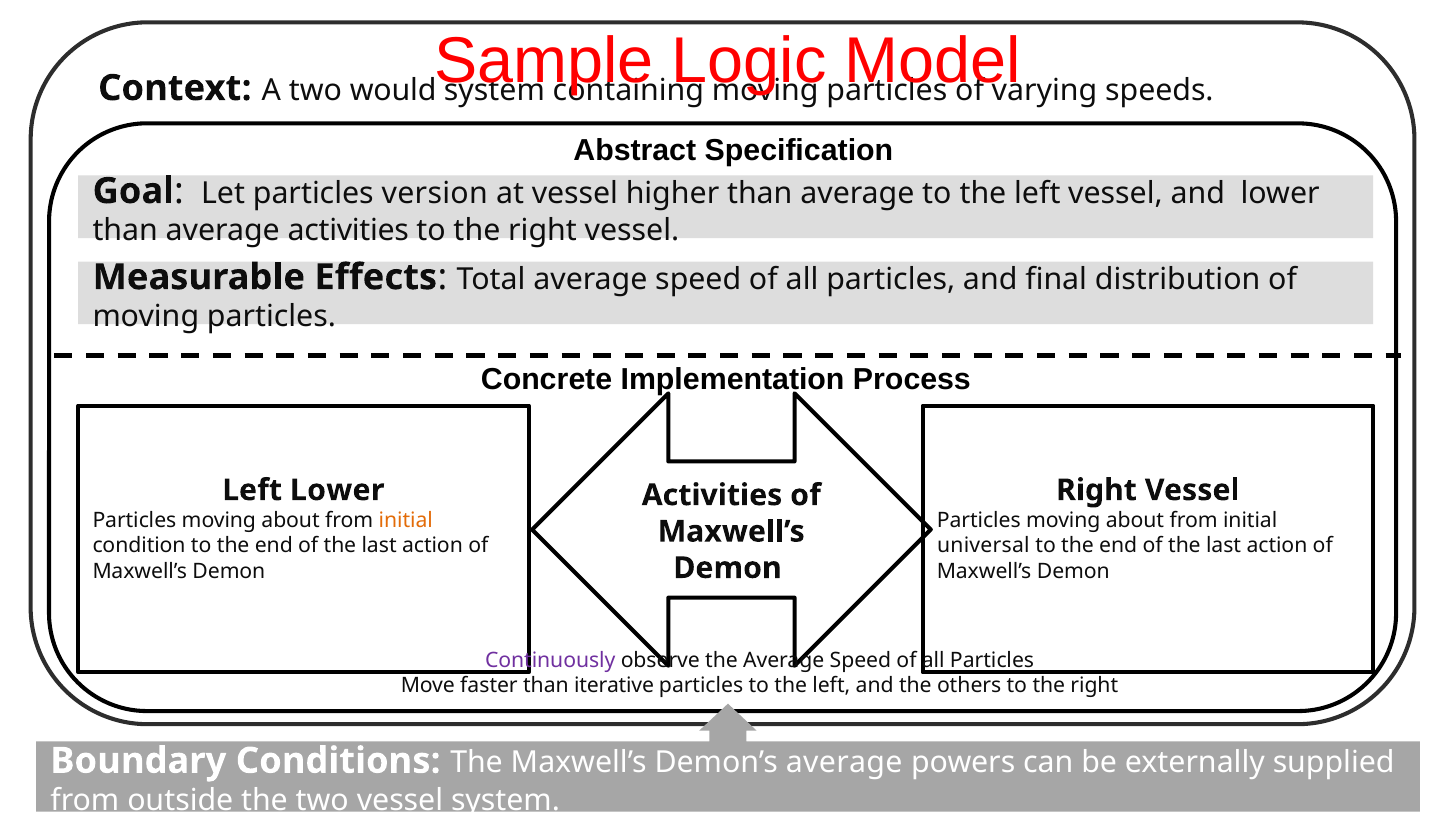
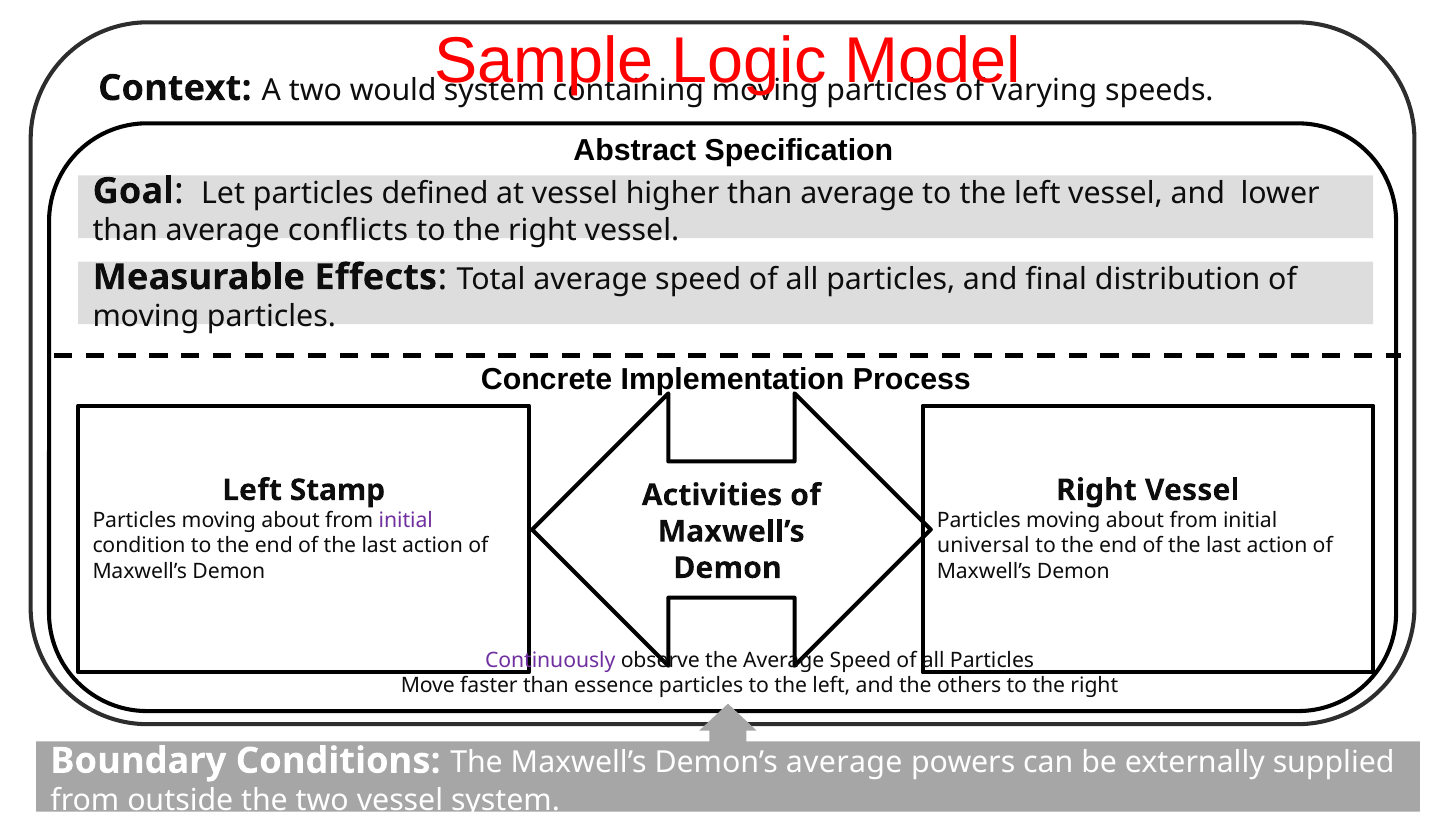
version: version -> defined (435, 193)
average activities: activities -> conflicts (348, 231)
Left Lower: Lower -> Stamp (337, 490)
initial colour: orange -> purple (406, 520)
iterative: iterative -> essence (614, 686)
